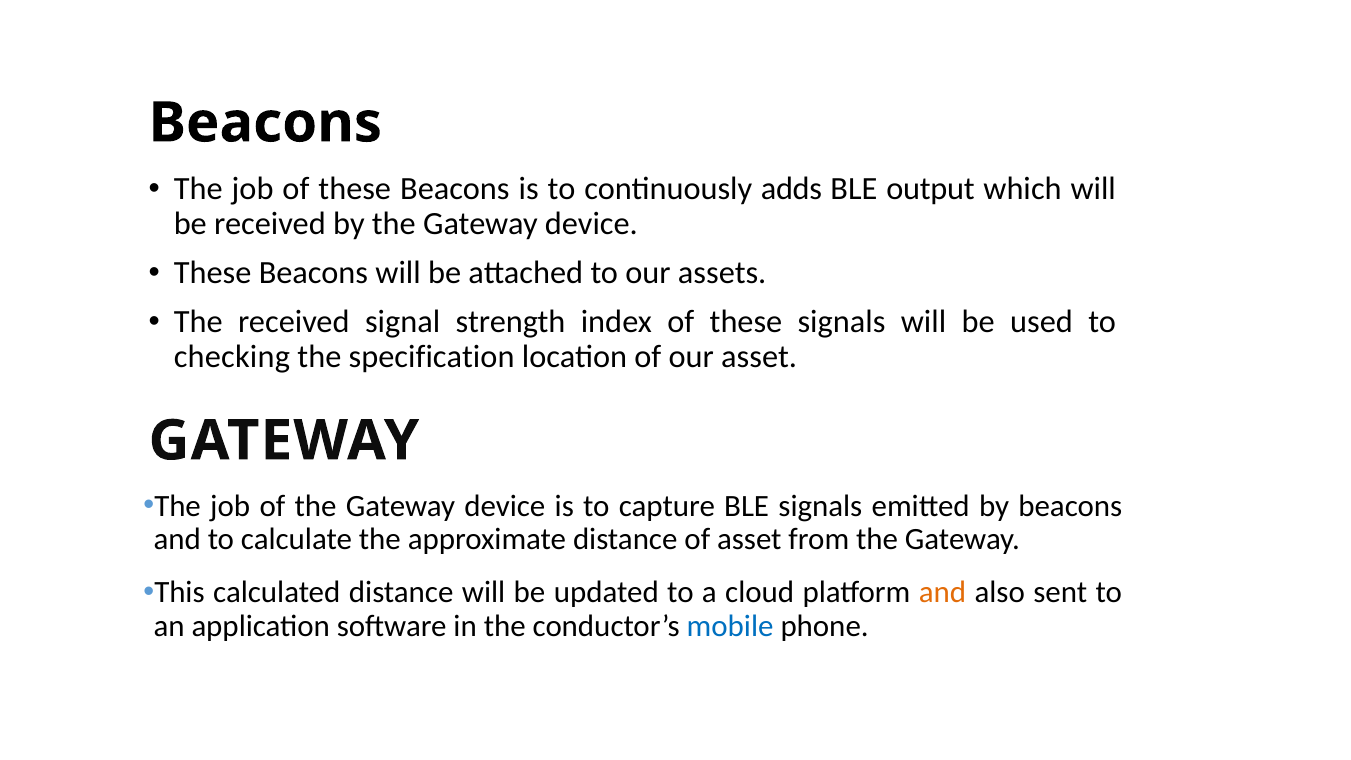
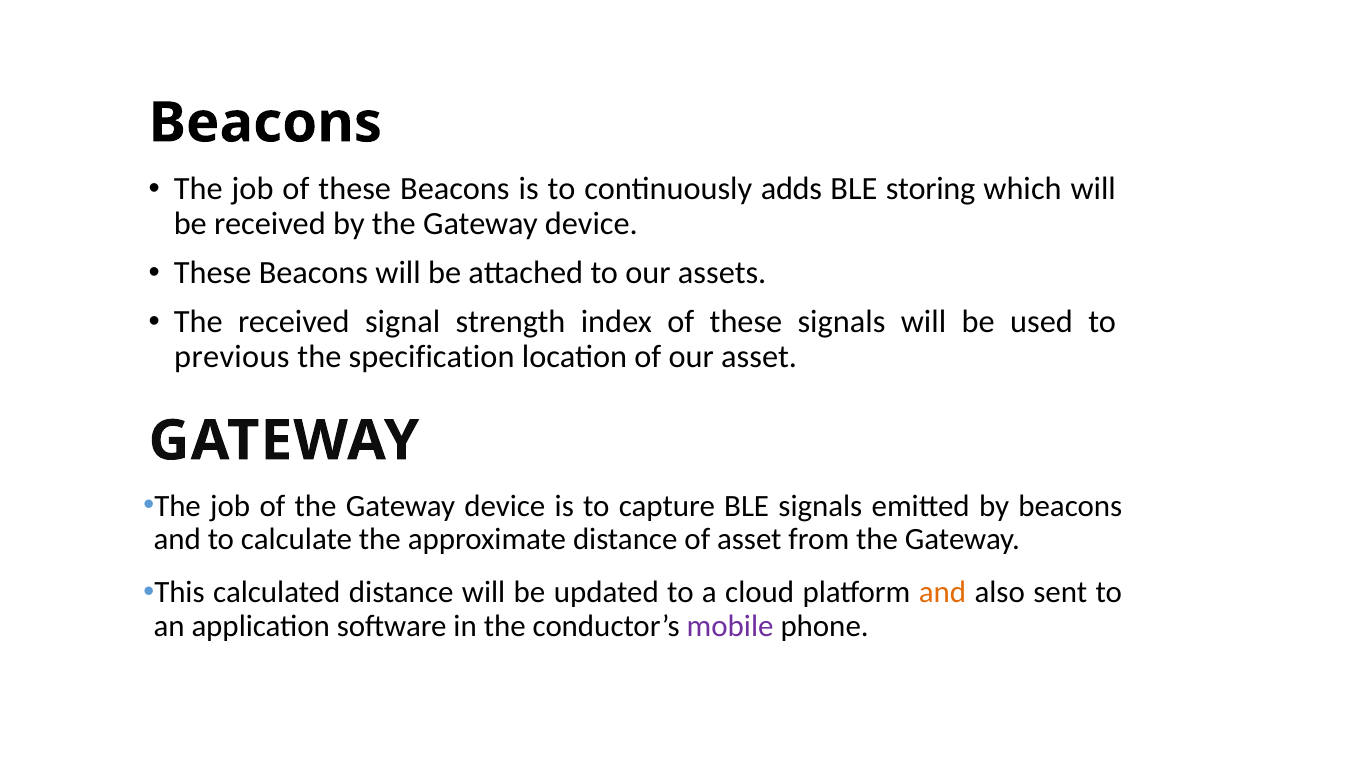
output: output -> storing (931, 189)
checking: checking -> previous (232, 357)
mobile colour: blue -> purple (730, 626)
